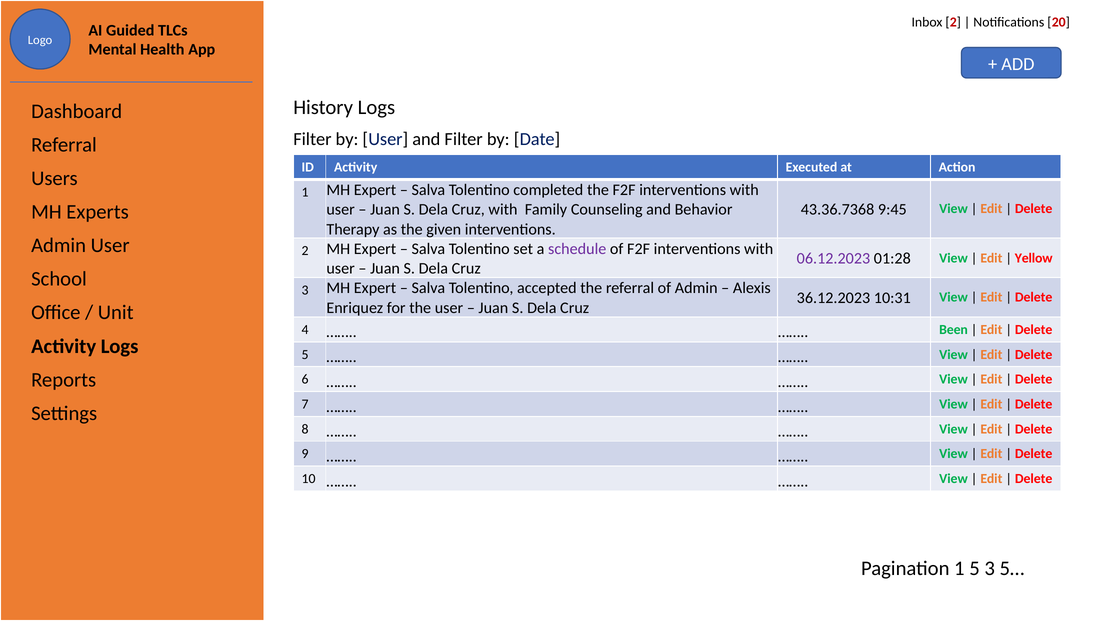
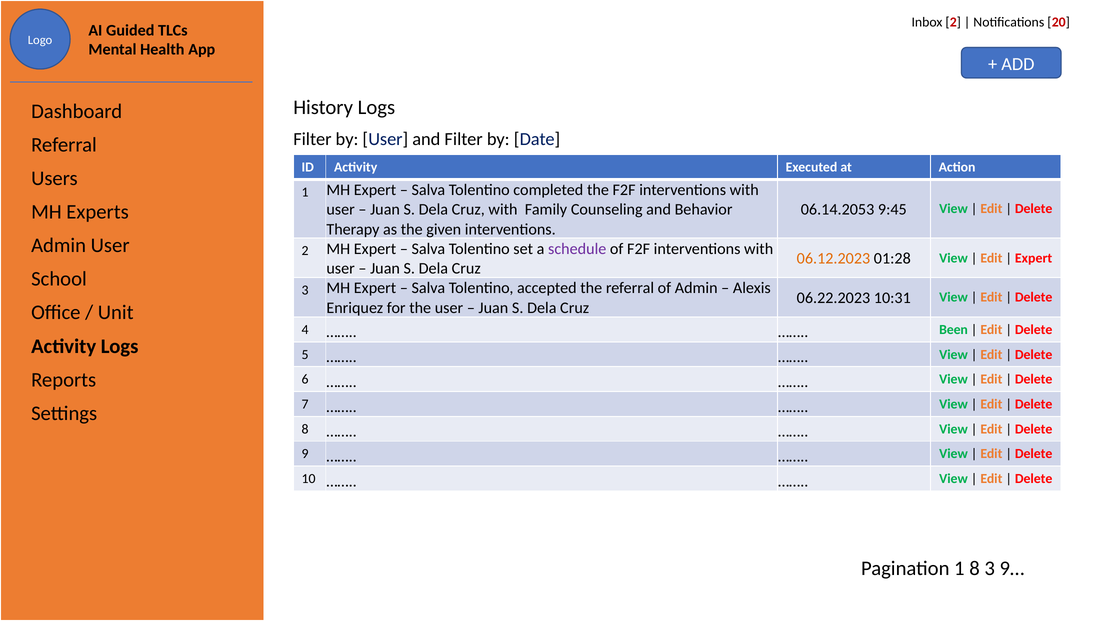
43.36.7368: 43.36.7368 -> 06.14.2053 (838, 209)
06.12.2023 colour: purple -> orange (833, 258)
Yellow: Yellow -> Expert (1034, 258)
36.12.2023: 36.12.2023 -> 06.22.2023 (833, 298)
1 5: 5 -> 8 (975, 568)
5…: 5… -> 9… (1012, 568)
